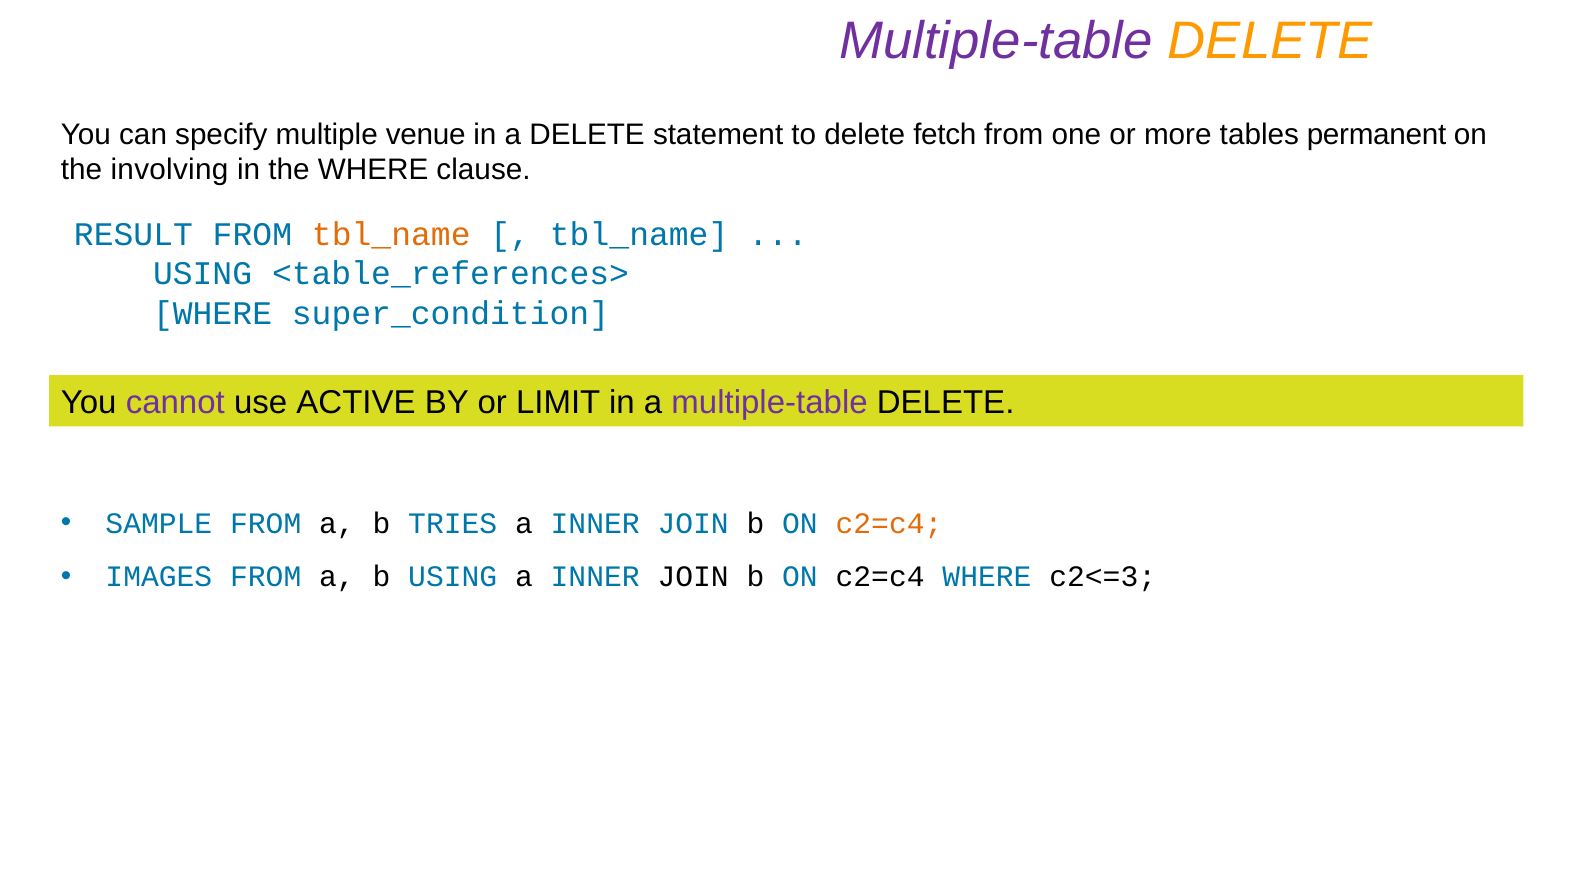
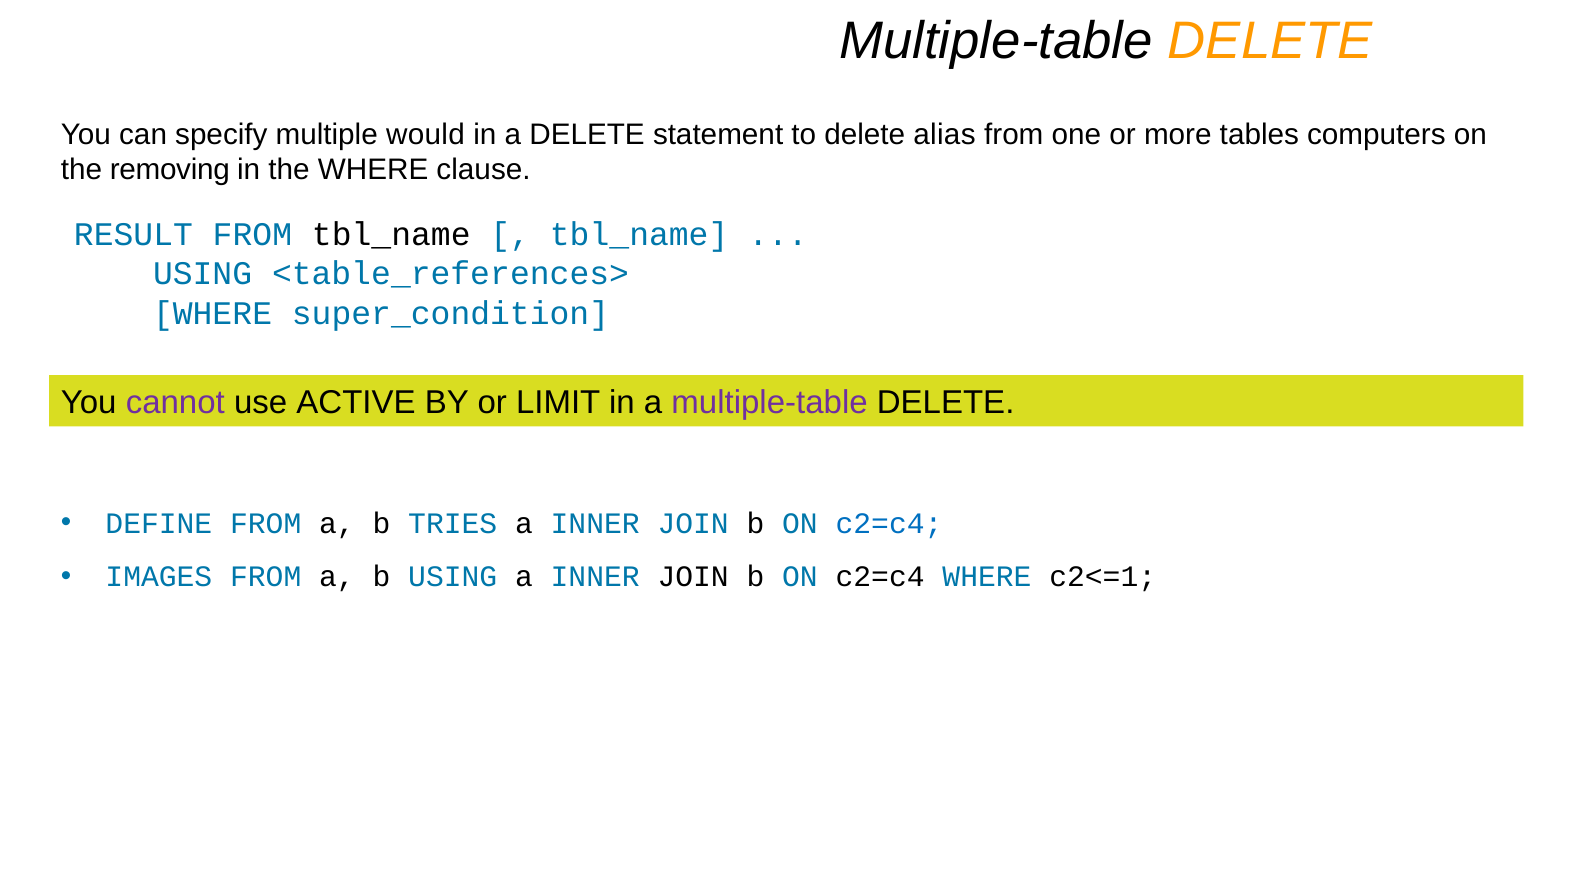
Multiple-table colour: purple -> black (996, 41)
venue: venue -> would (425, 134)
fetch: fetch -> alias (945, 134)
permanent: permanent -> computers (1376, 134)
involving: involving -> removing (170, 170)
tbl_name colour: orange -> black (391, 235)
SAMPLE: SAMPLE -> DEFINE (159, 524)
c2=c4 colour: orange -> blue (889, 524)
c2<=3: c2<=3 -> c2<=1 (1103, 577)
